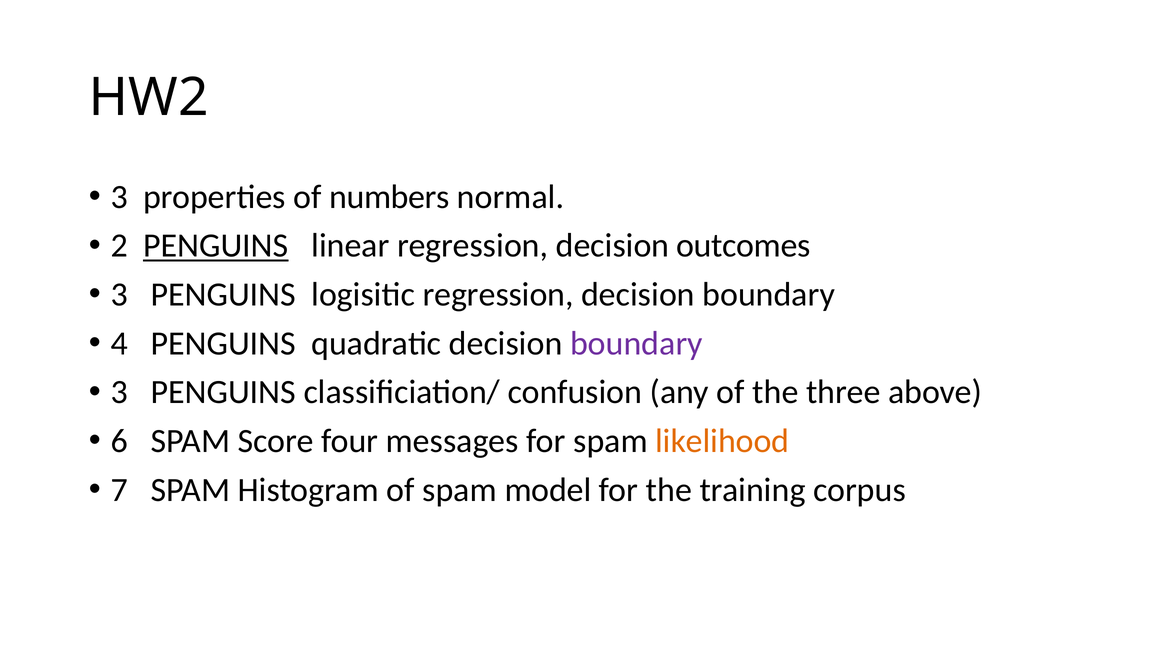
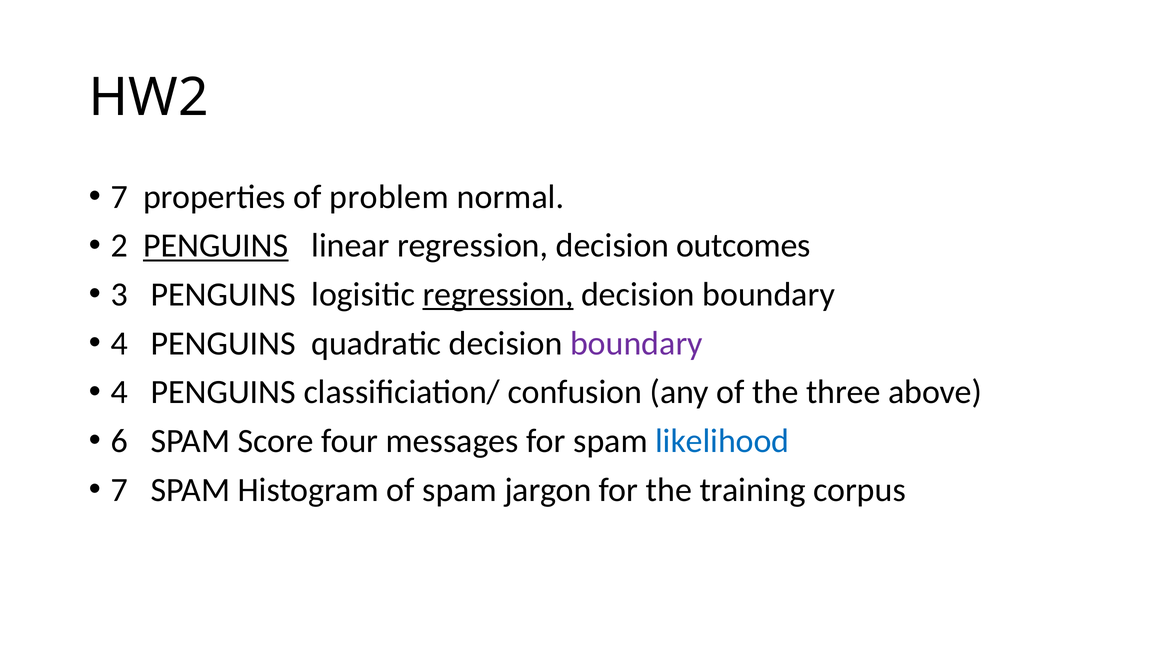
3: 3 -> 7 (119, 197)
numbers: numbers -> problem (389, 197)
regression underline: none -> present (498, 295)
3: 3 -> 4 (119, 392)
likelihood colour: orange -> blue (722, 441)
model: model -> jargon (548, 490)
